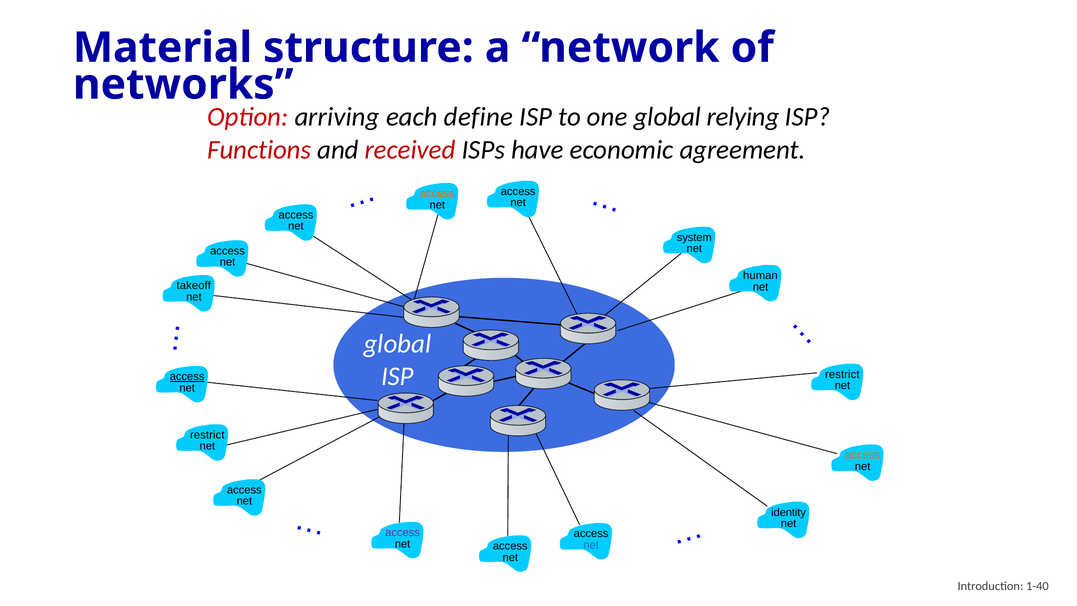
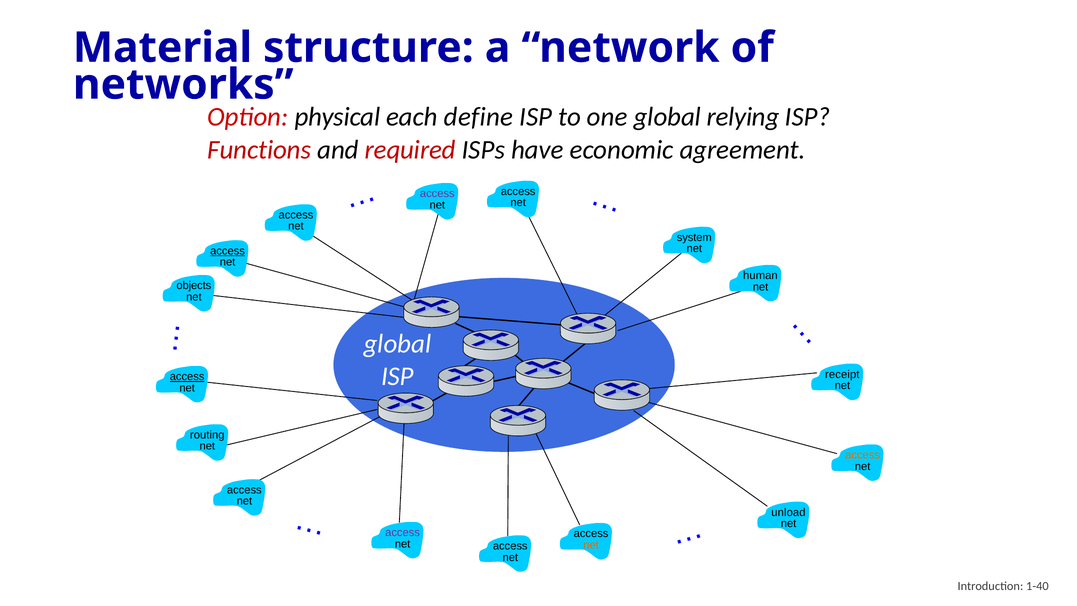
arriving: arriving -> physical (337, 117)
received: received -> required (410, 150)
access colour: orange -> purple (437, 194)
access underline: none -> present (228, 251)
takeoff: takeoff -> objects (194, 286)
restrict: restrict -> receipt (842, 374)
restrict: restrict -> routing (207, 435)
identity: identity -> unload (788, 512)
net colour: blue -> orange (591, 545)
